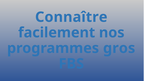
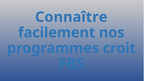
gros: gros -> croit (119, 48)
